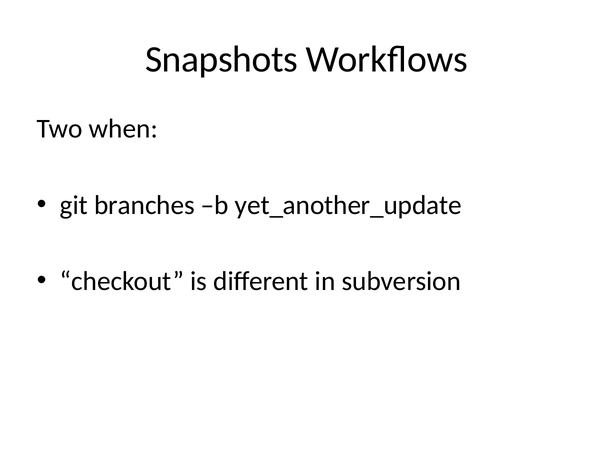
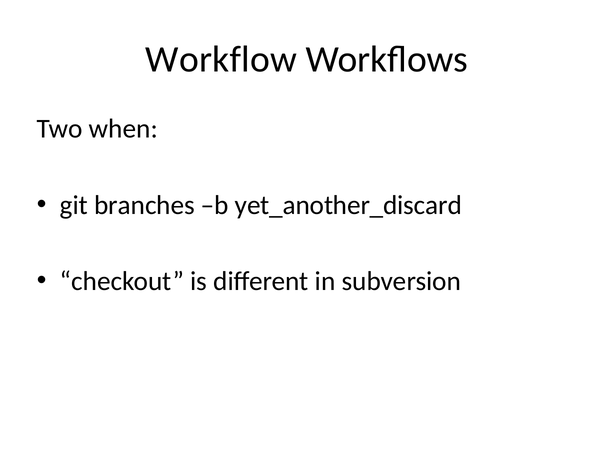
Snapshots: Snapshots -> Workflow (221, 59)
yet_another_update: yet_another_update -> yet_another_discard (348, 205)
